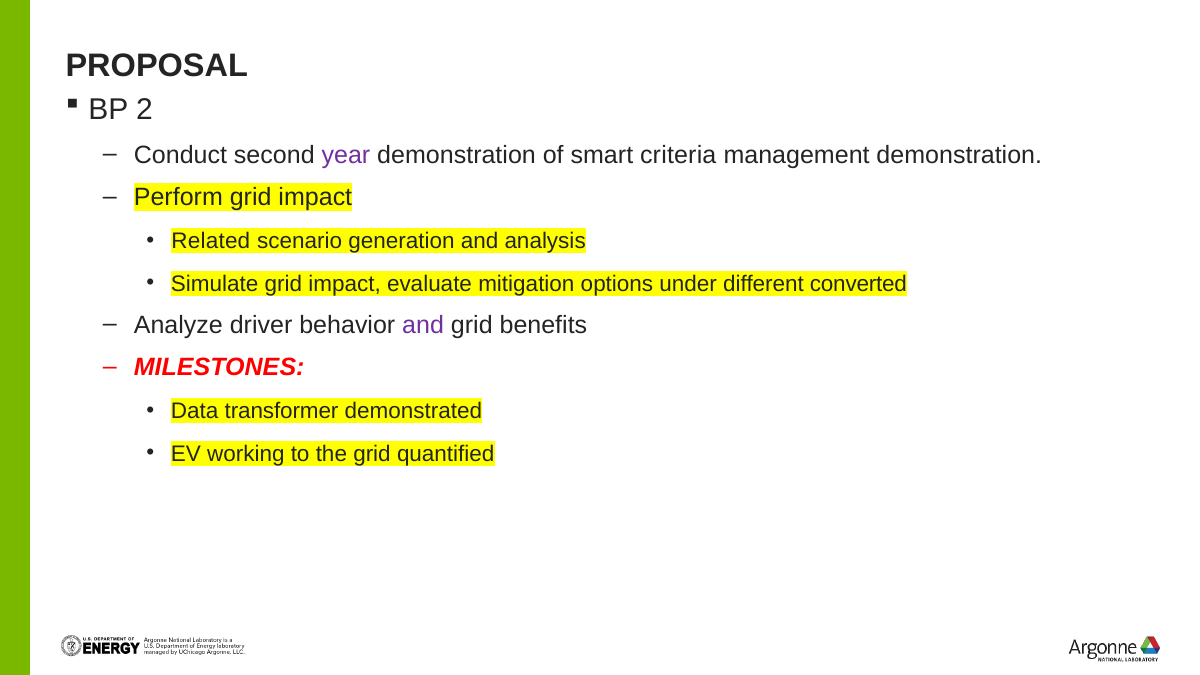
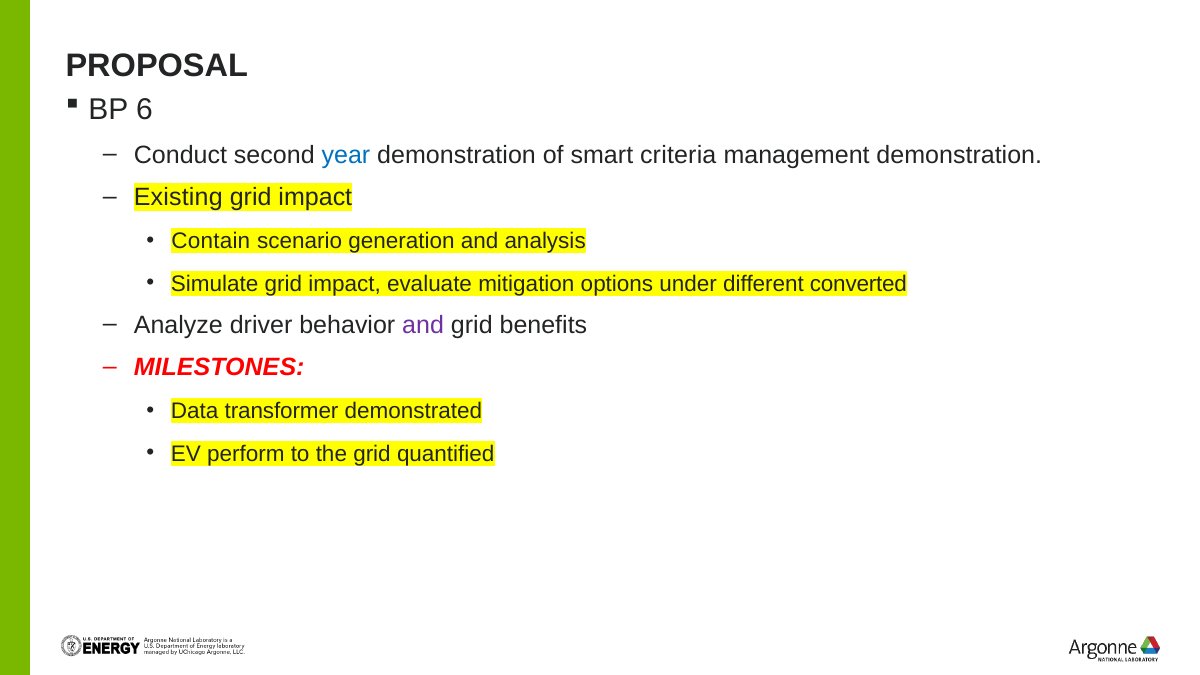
2: 2 -> 6 (144, 110)
year colour: purple -> blue (346, 155)
Perform: Perform -> Existing (178, 197)
Related: Related -> Contain (211, 241)
working: working -> perform (246, 454)
